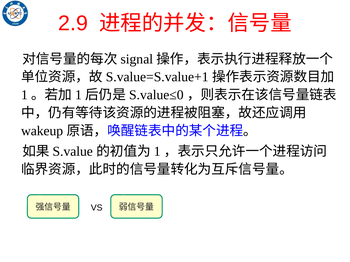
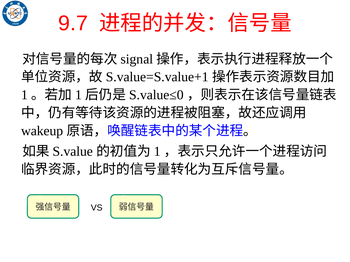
2.9: 2.9 -> 9.7 (73, 23)
